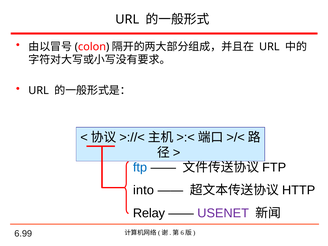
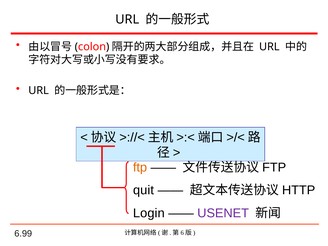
ftp colour: blue -> orange (140, 167)
into: into -> quit (143, 190)
Relay: Relay -> Login (149, 213)
